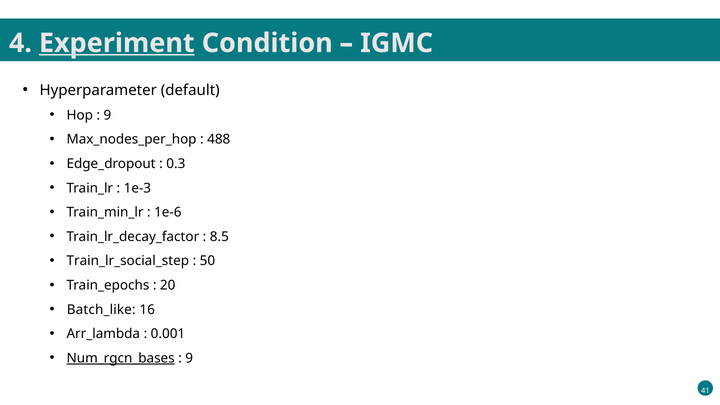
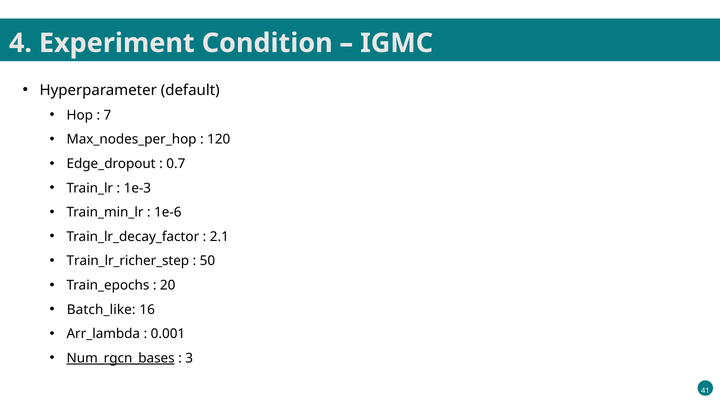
Experiment underline: present -> none (117, 43)
9: 9 -> 7 (107, 115)
488: 488 -> 120 (219, 140)
0.3: 0.3 -> 0.7 (176, 164)
8.5: 8.5 -> 2.1 (219, 237)
Train_lr_social_step: Train_lr_social_step -> Train_lr_richer_step (128, 261)
9: 9 -> 3 (189, 358)
